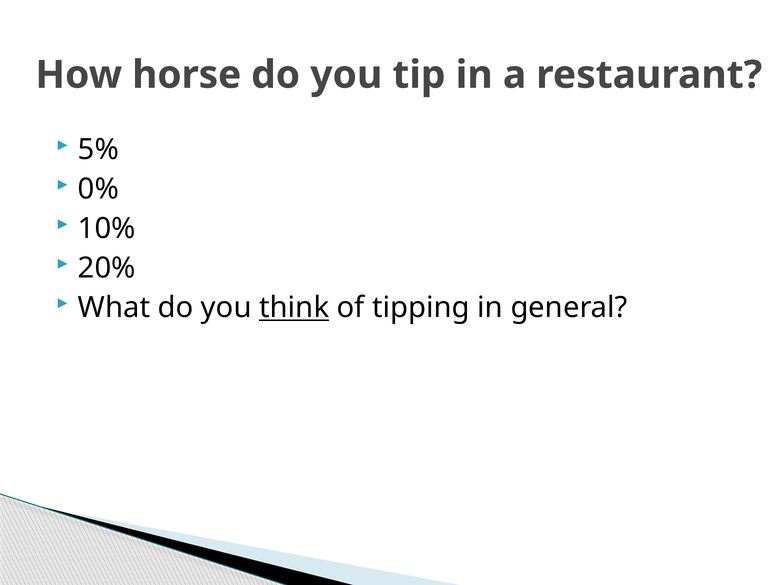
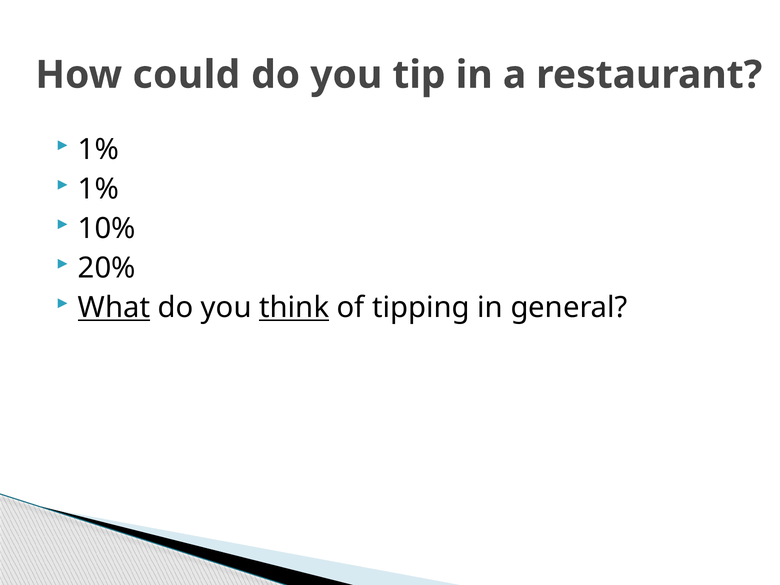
horse: horse -> could (186, 75)
5%: 5% -> 1% (98, 150)
0%: 0% -> 1% (98, 189)
What underline: none -> present (114, 308)
